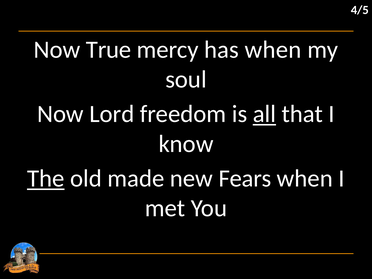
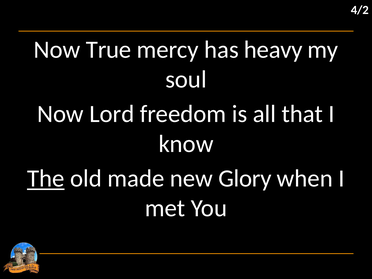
4/5: 4/5 -> 4/2 (360, 10)
has when: when -> heavy (273, 50)
all underline: present -> none (264, 114)
Fears: Fears -> Glory (245, 179)
